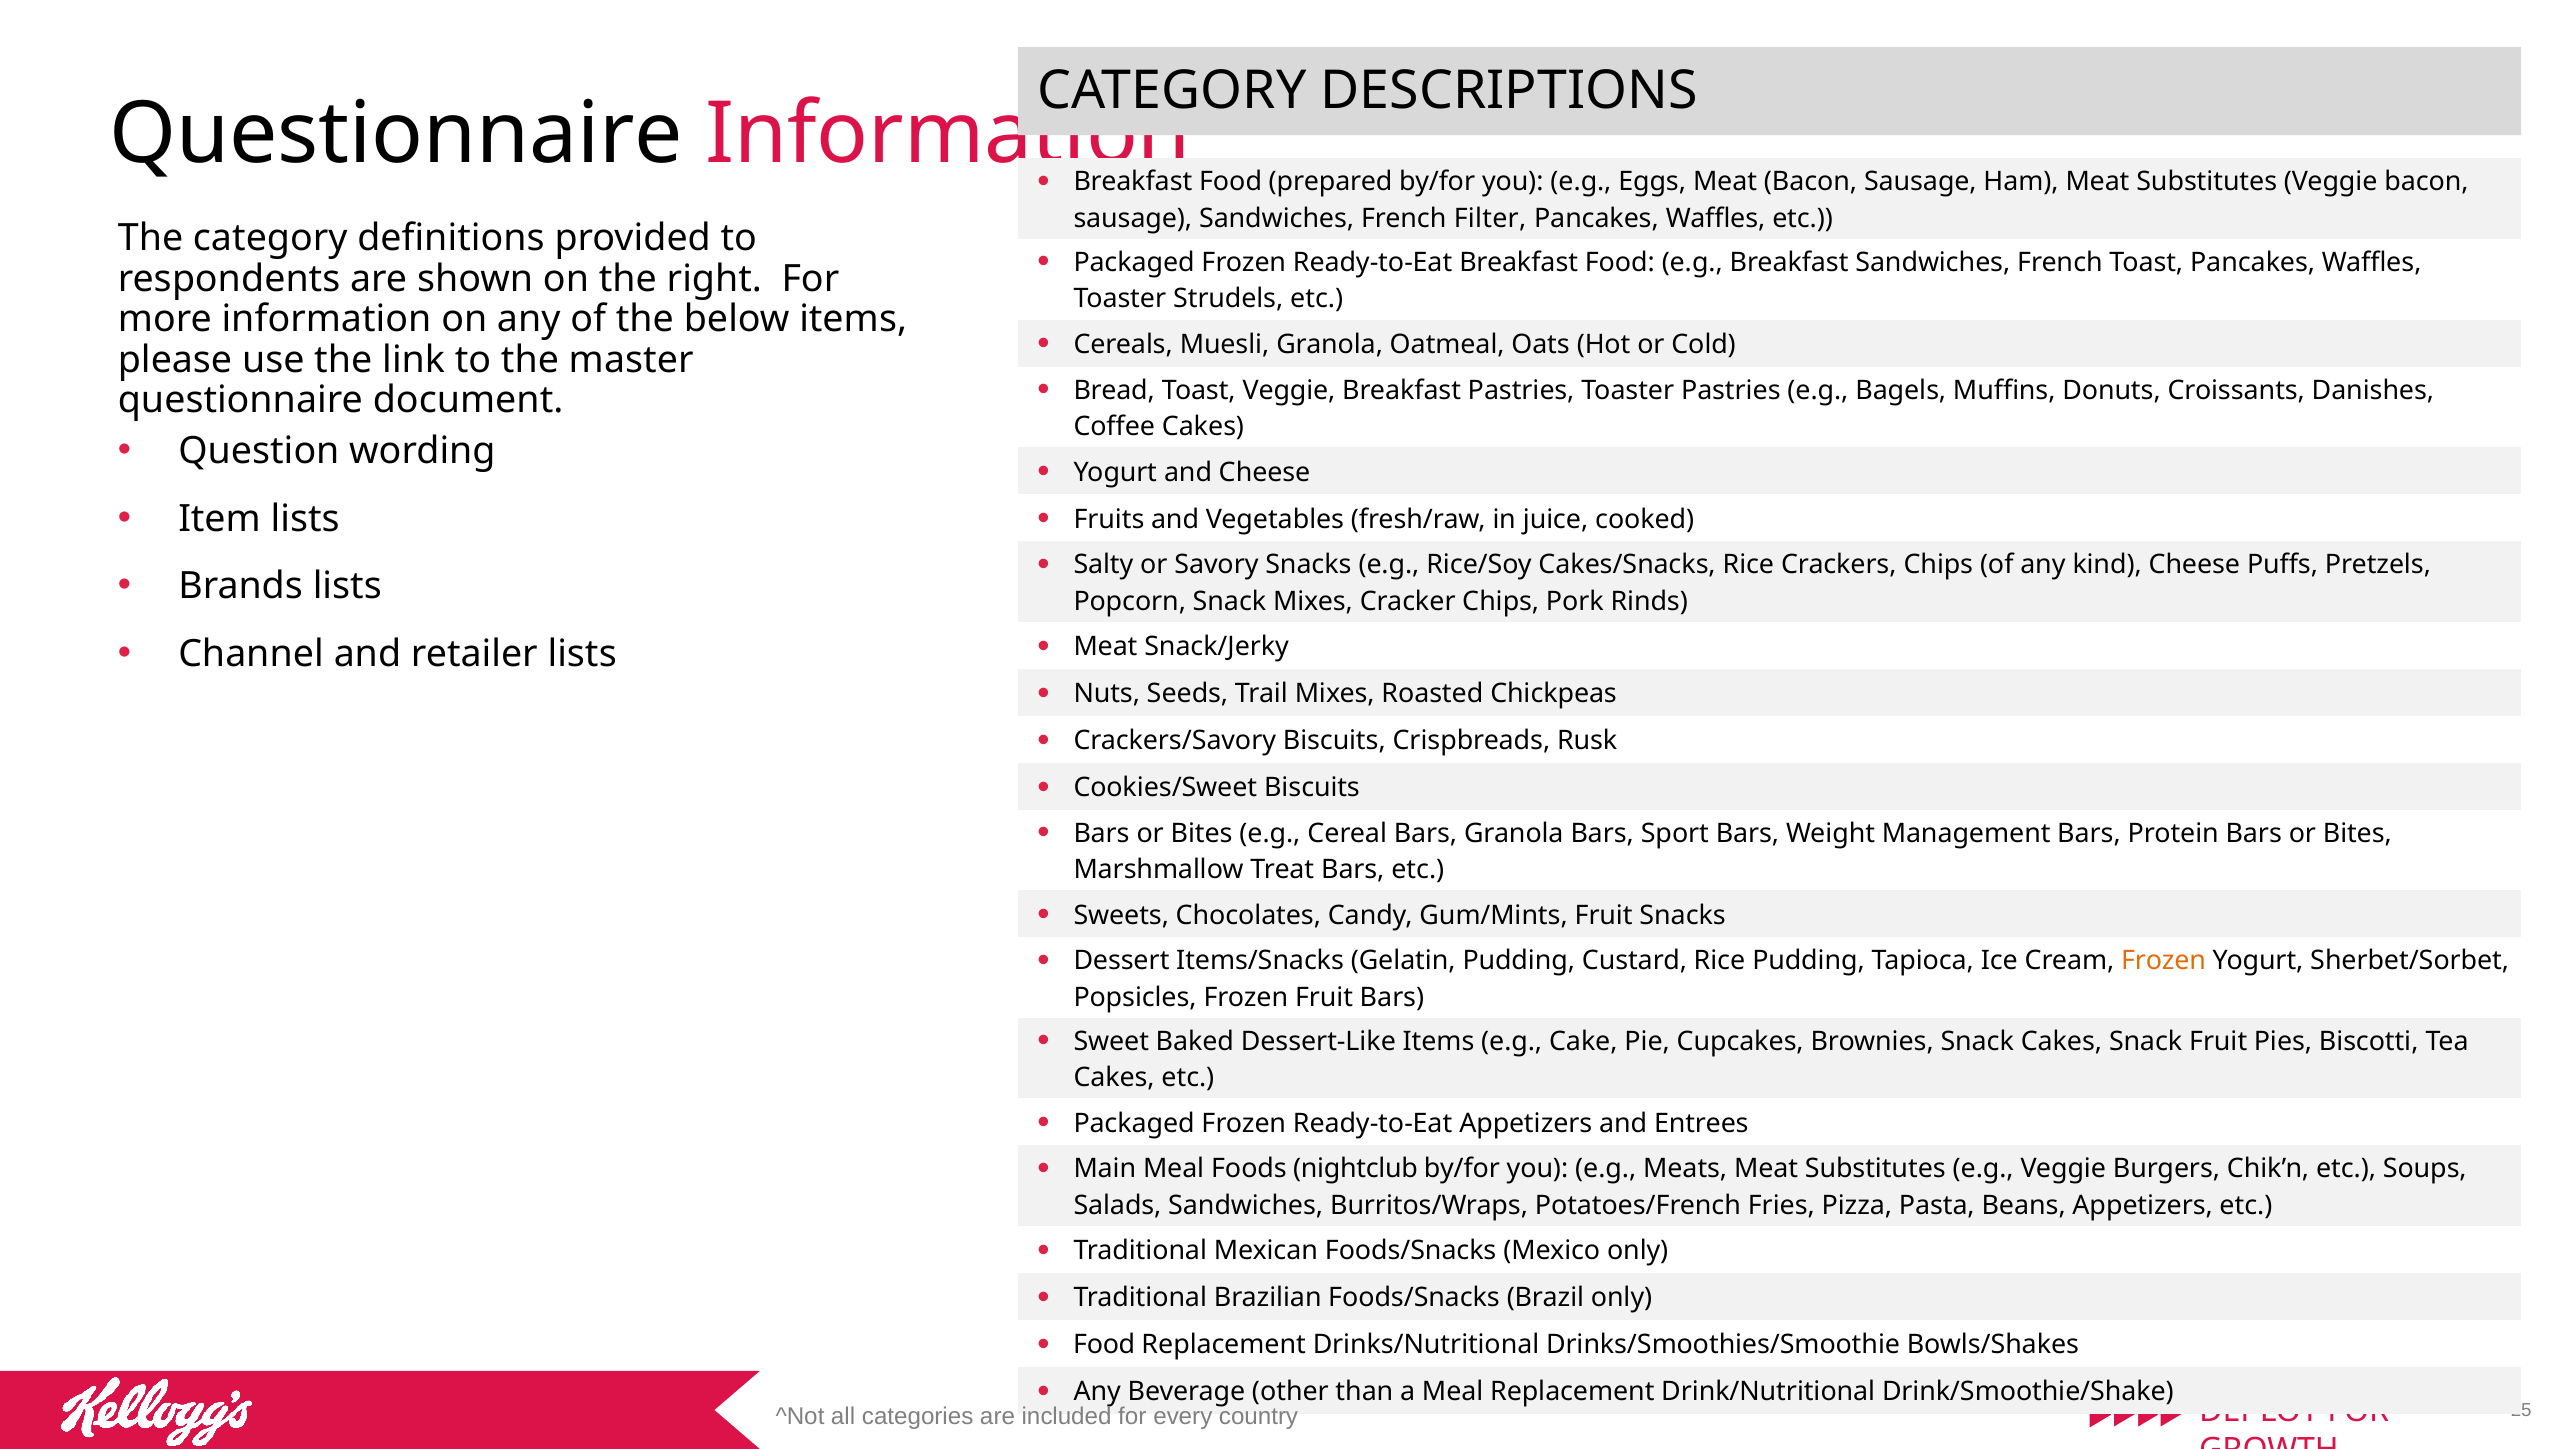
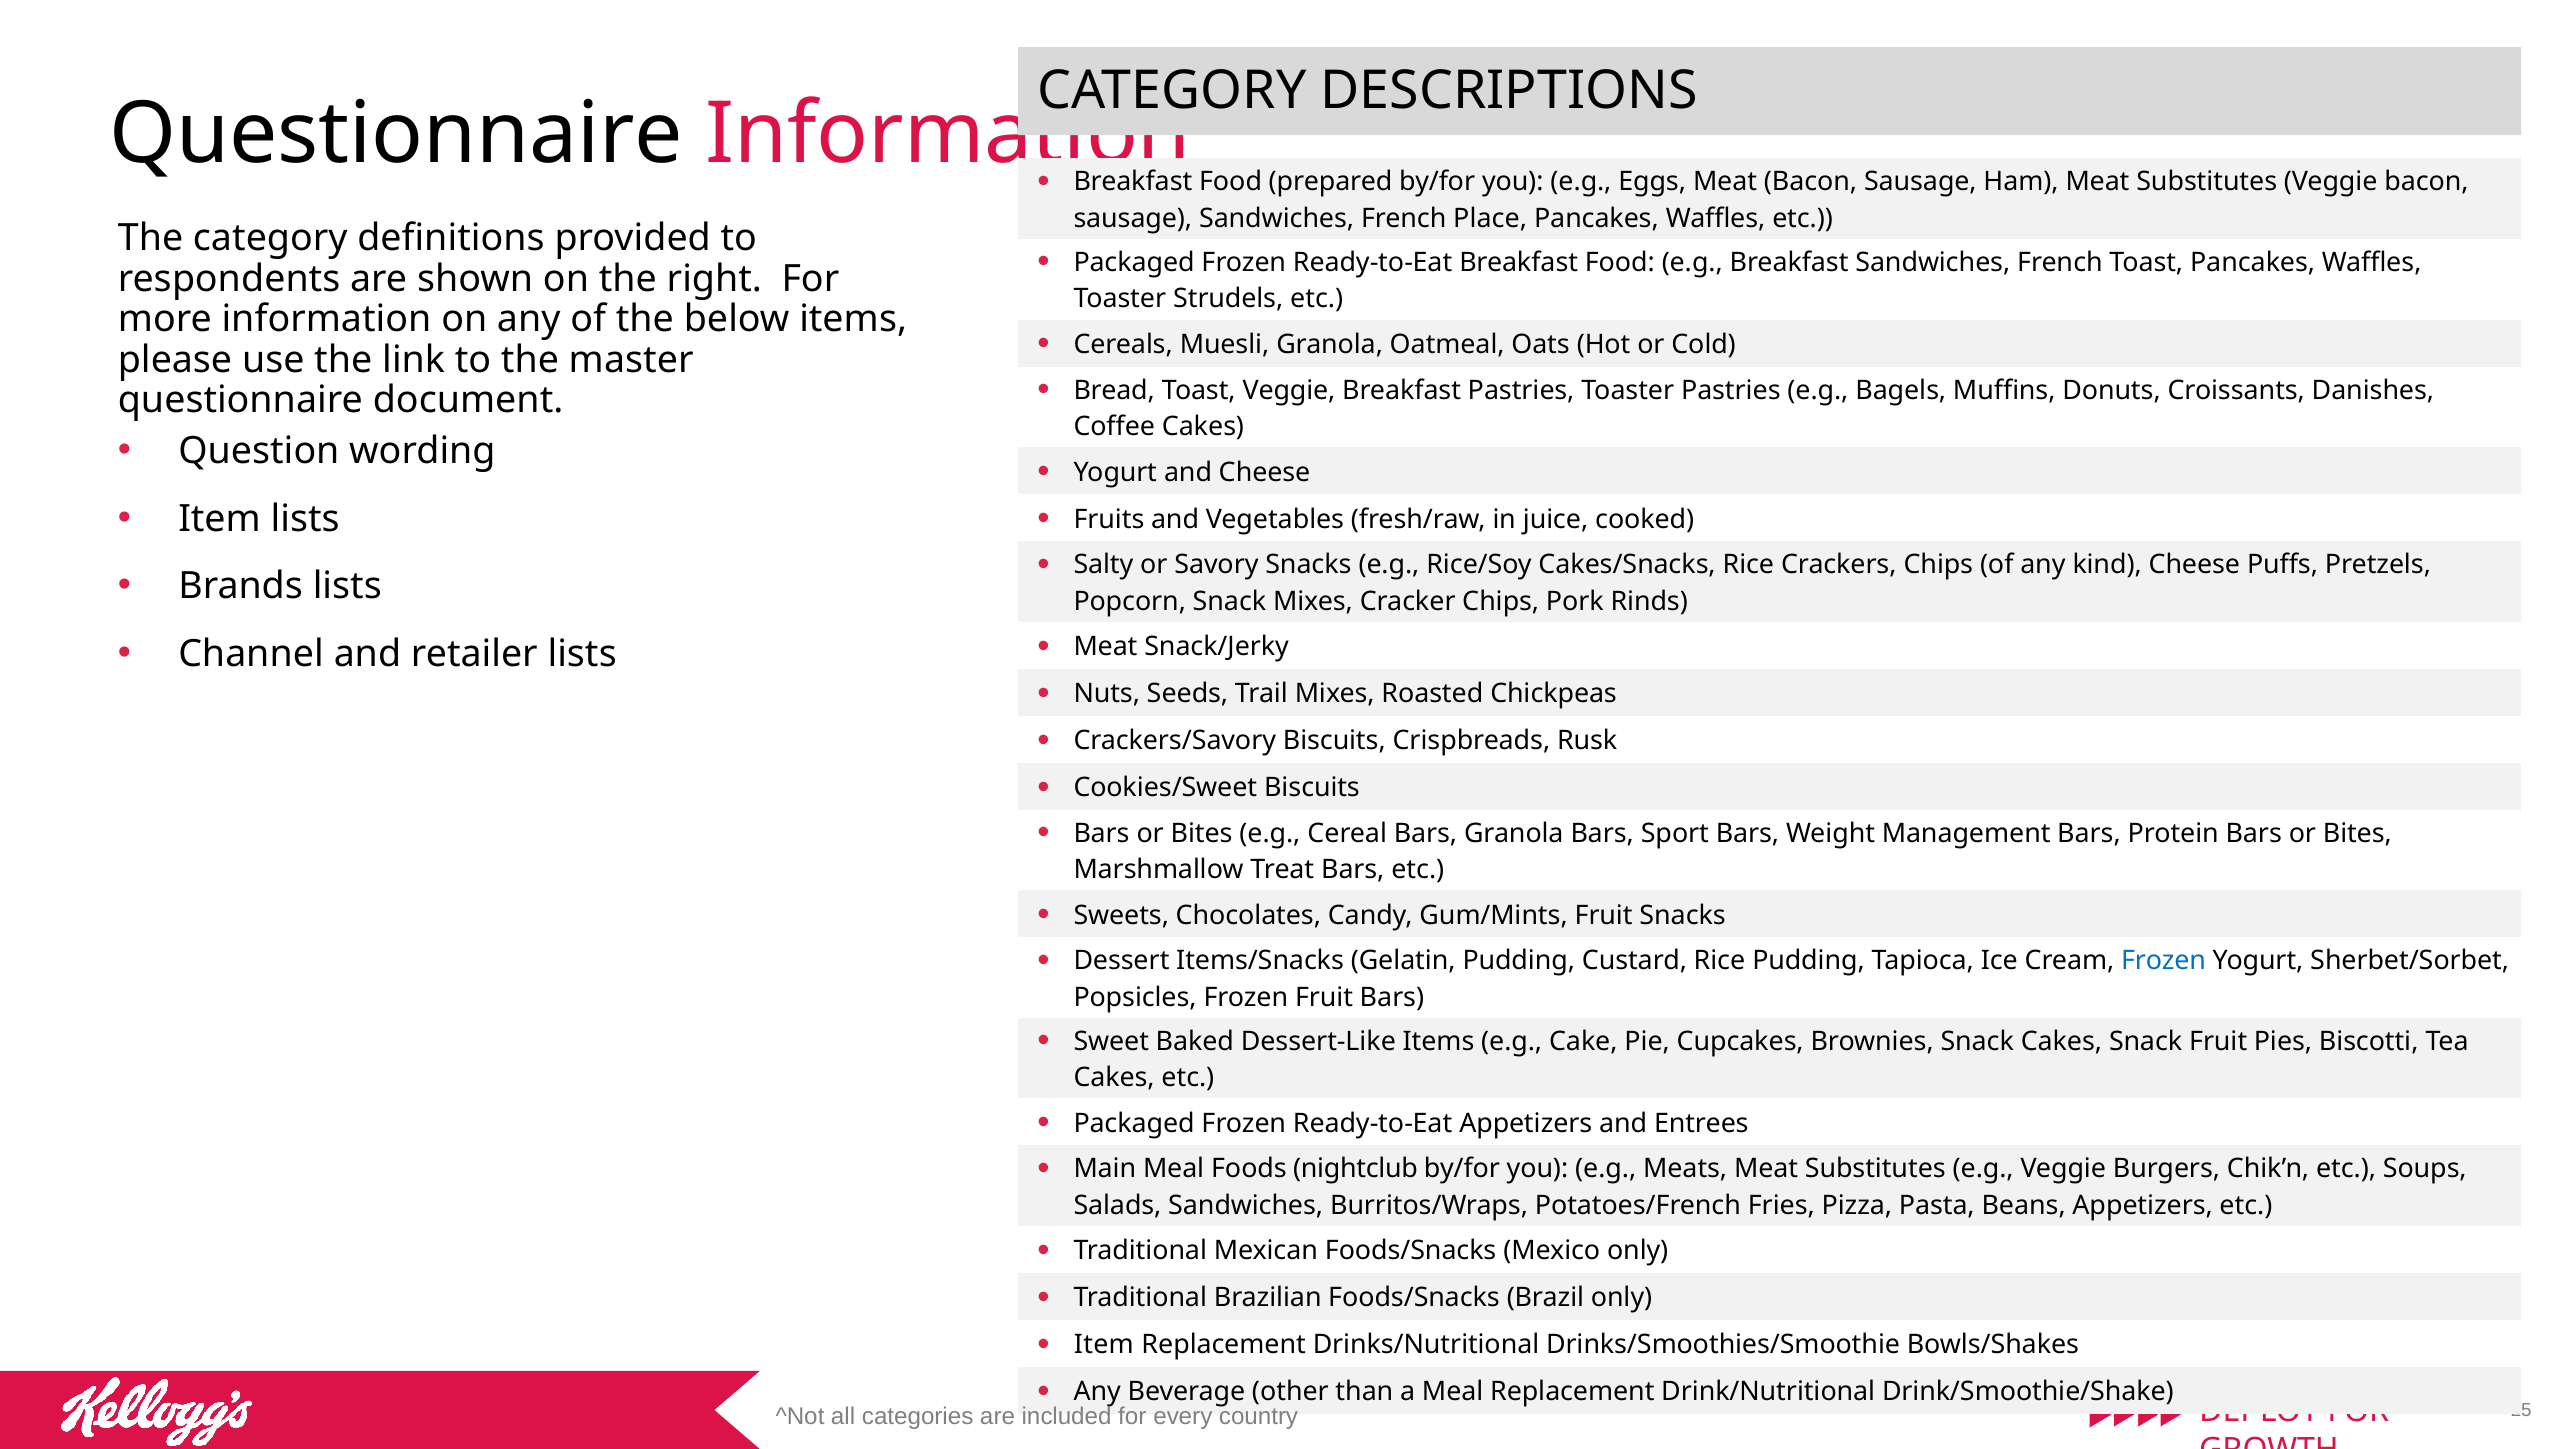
Filter: Filter -> Place (1490, 218)
Frozen colour: orange -> blue (2164, 961)
Food: Food -> Item (1104, 1345)
